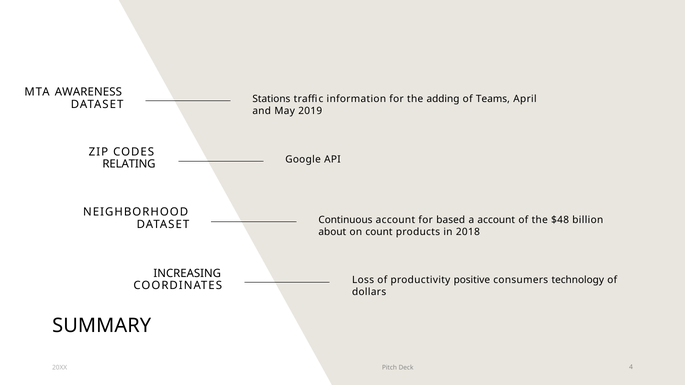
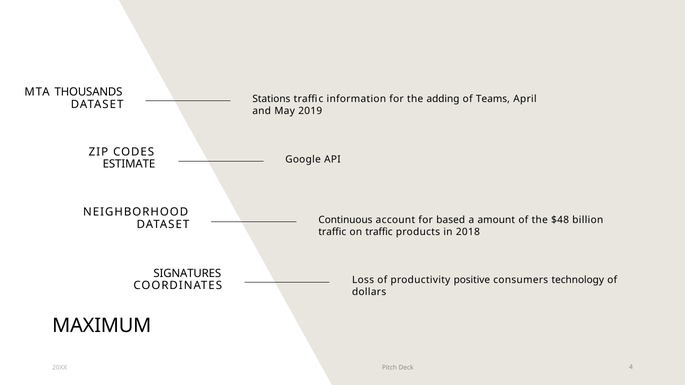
AWARENESS: AWARENESS -> THOUSANDS (88, 92)
RELATING: RELATING -> ESTIMATE (129, 164)
a account: account -> amount (496, 220)
about: about -> traffic (332, 232)
on count: count -> traffic (379, 232)
INCREASING: INCREASING -> SIGNATURES (187, 274)
SUMMARY: SUMMARY -> MAXIMUM (102, 326)
